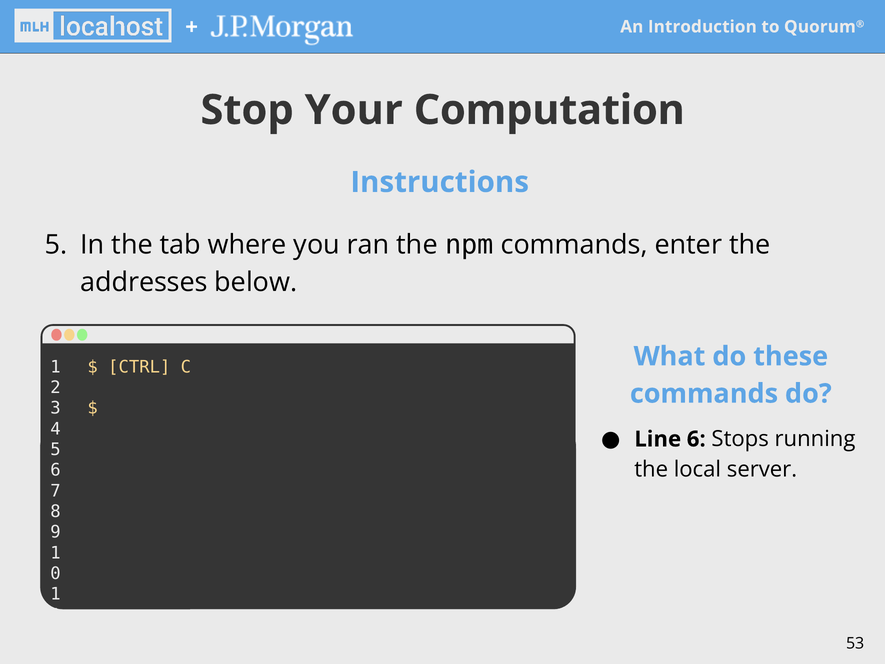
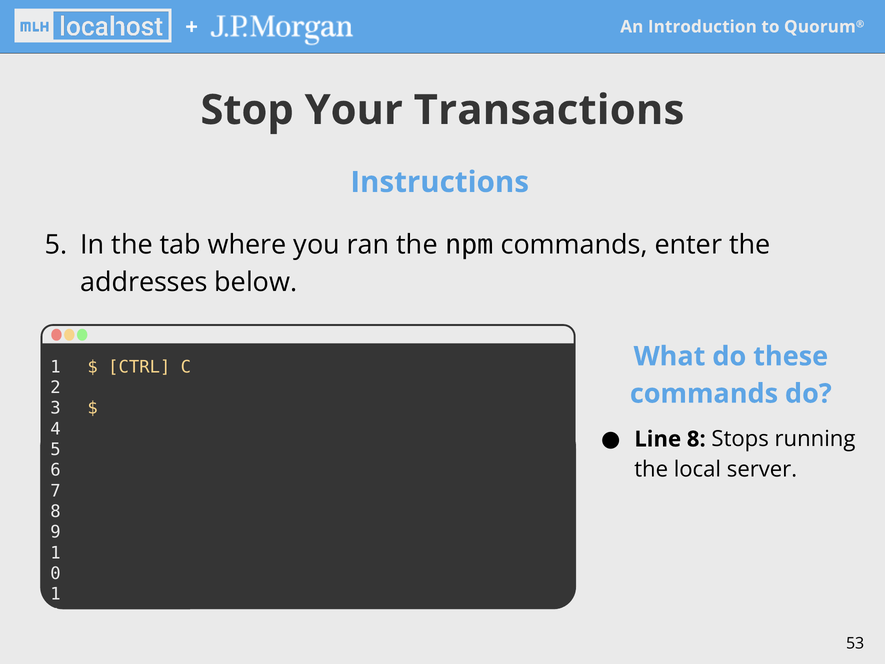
Computation: Computation -> Transactions (549, 110)
Line 6: 6 -> 8 (696, 439)
